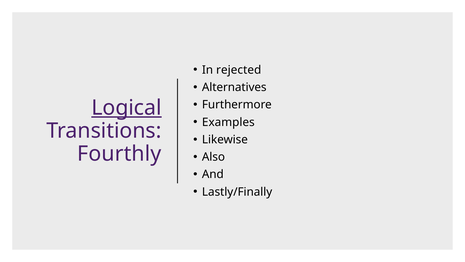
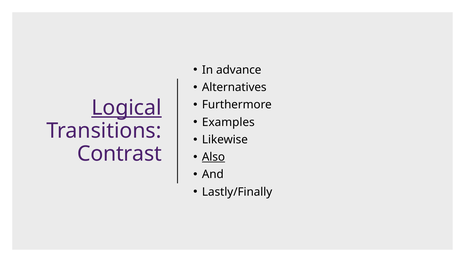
rejected: rejected -> advance (239, 70)
Fourthly: Fourthly -> Contrast (119, 154)
Also underline: none -> present (213, 157)
